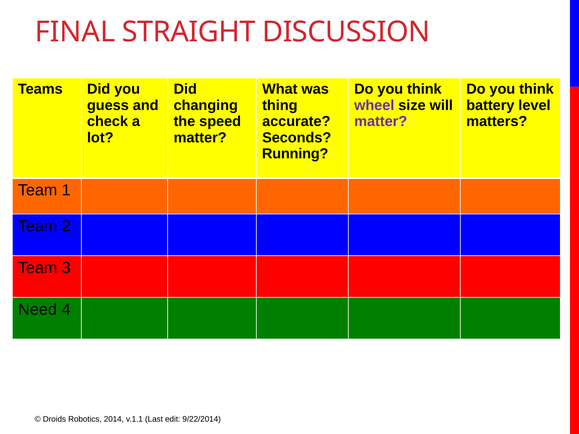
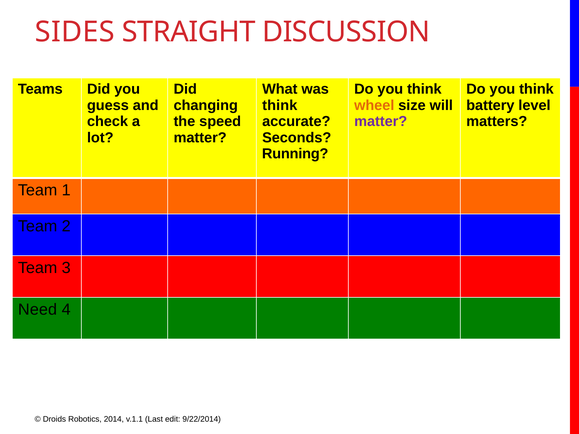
FINAL: FINAL -> SIDES (75, 32)
thing: thing -> think (280, 105)
wheel colour: purple -> orange (374, 105)
